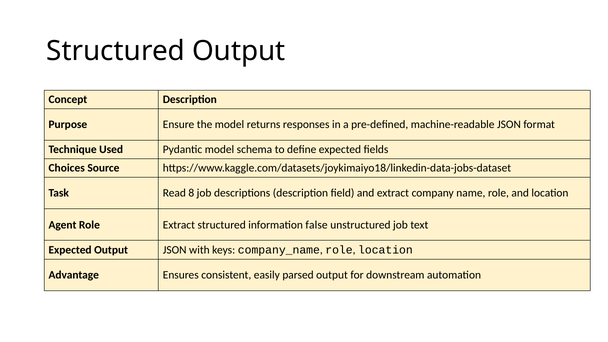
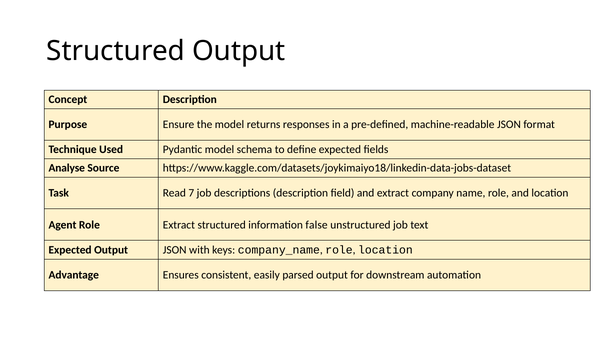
Choices: Choices -> Analyse (67, 168)
8: 8 -> 7 (191, 193)
